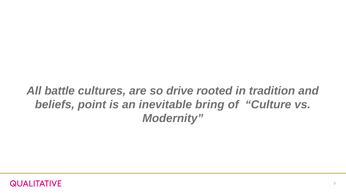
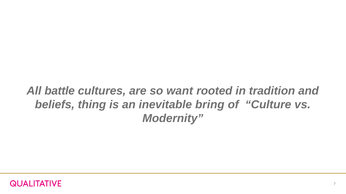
drive: drive -> want (180, 91)
point: point -> thing (92, 105)
